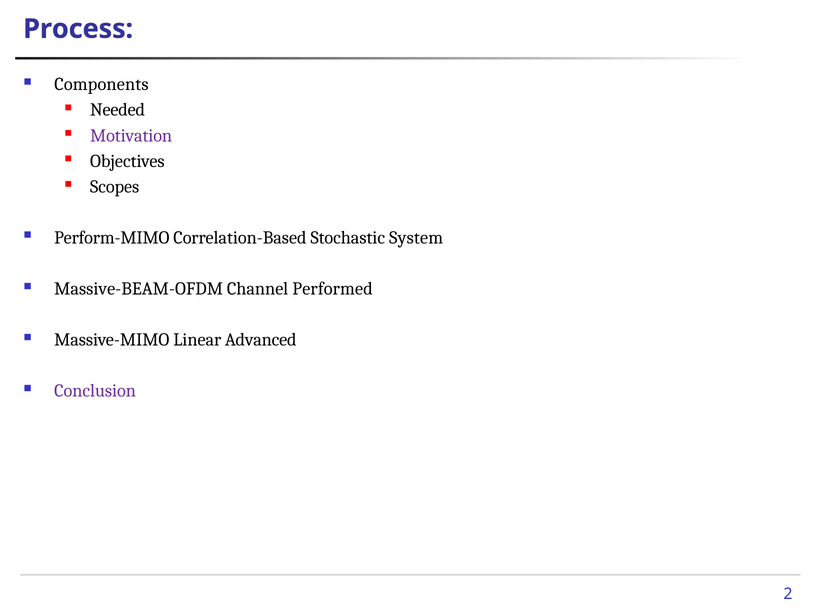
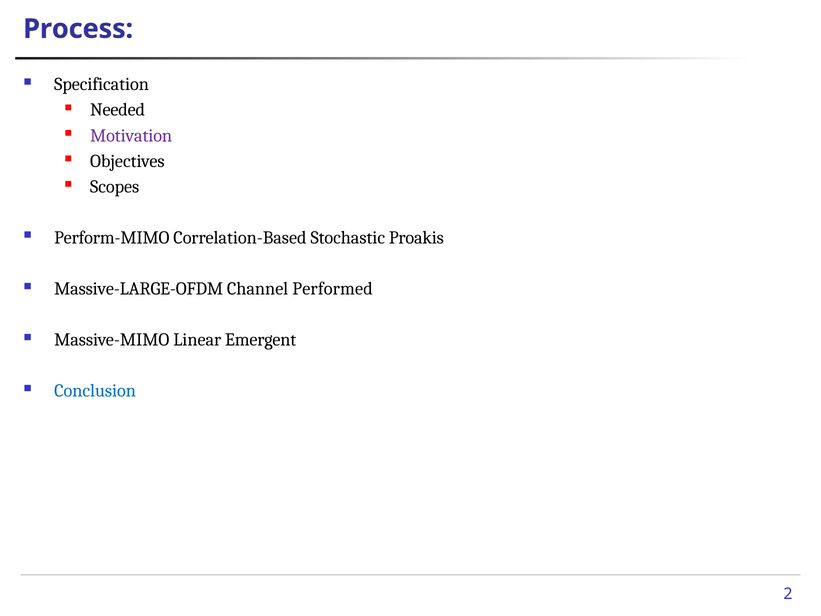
Components: Components -> Specification (102, 84)
System: System -> Proakis (416, 238)
Massive-BEAM-OFDM: Massive-BEAM-OFDM -> Massive-LARGE-OFDM (139, 289)
Advanced: Advanced -> Emergent (261, 340)
Conclusion colour: purple -> blue (95, 391)
